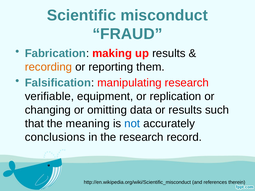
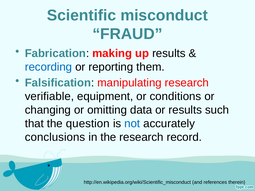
recording colour: orange -> blue (48, 67)
replication: replication -> conditions (175, 97)
meaning: meaning -> question (88, 124)
